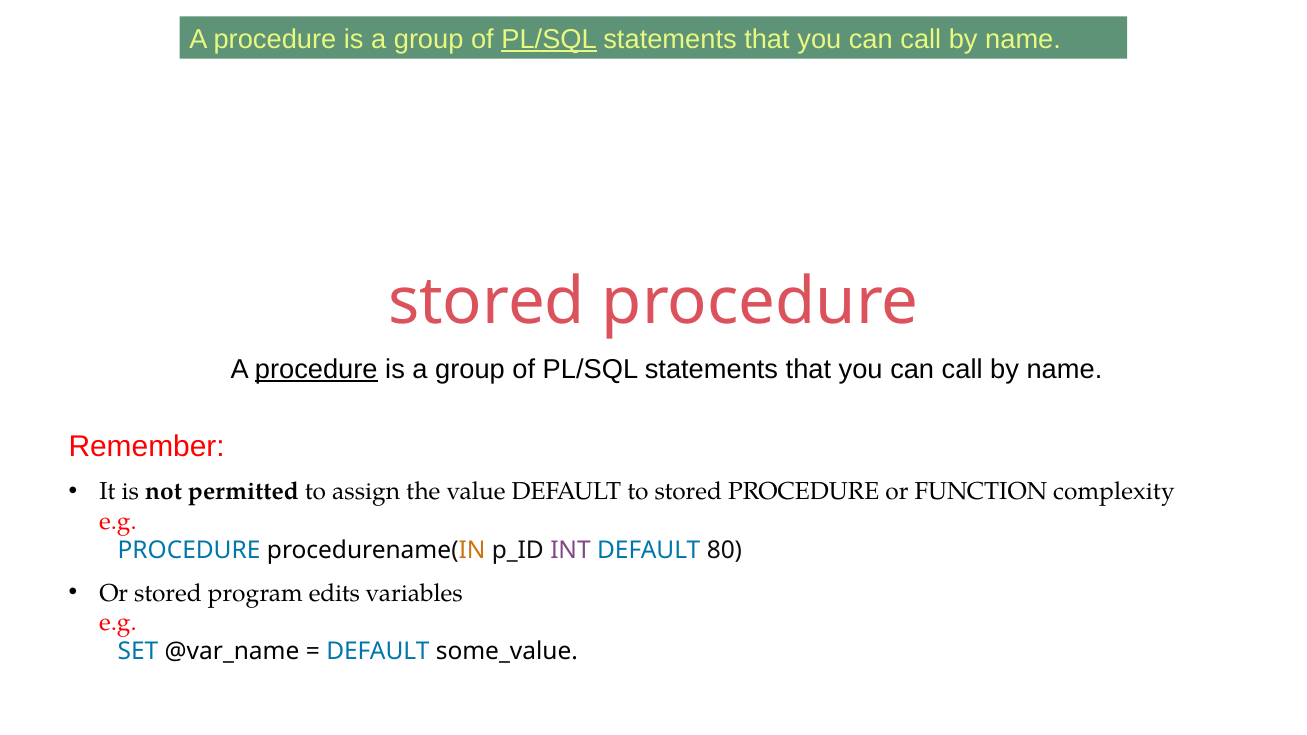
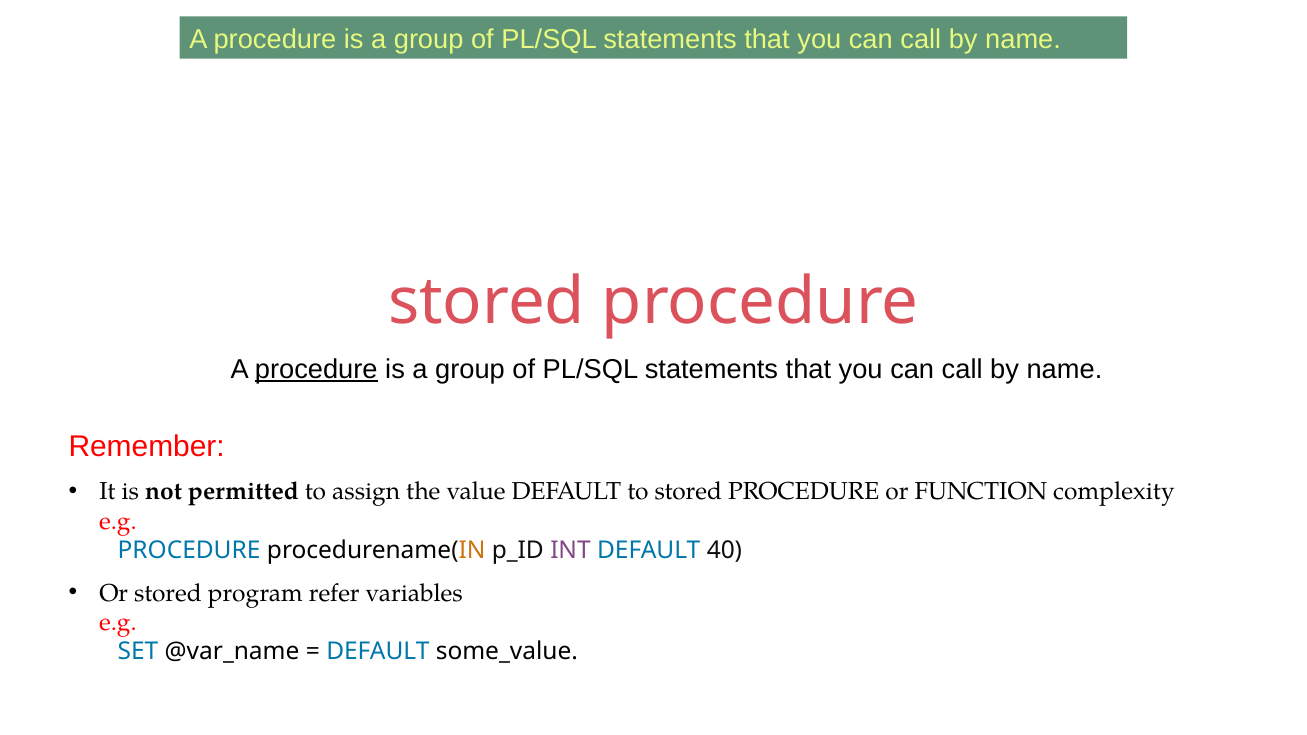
PL/SQL underline: present -> none (549, 39)
80: 80 -> 40 (724, 551)
edits: edits -> refer (334, 593)
